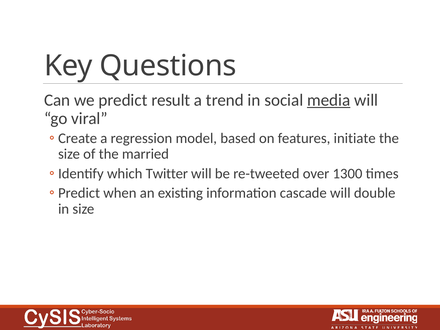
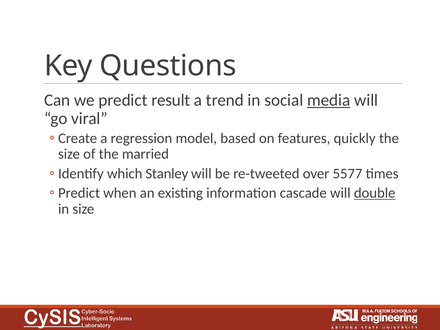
initiate: initiate -> quickly (355, 138)
Twitter: Twitter -> Stanley (167, 174)
1300: 1300 -> 5577 (348, 174)
double underline: none -> present (375, 193)
